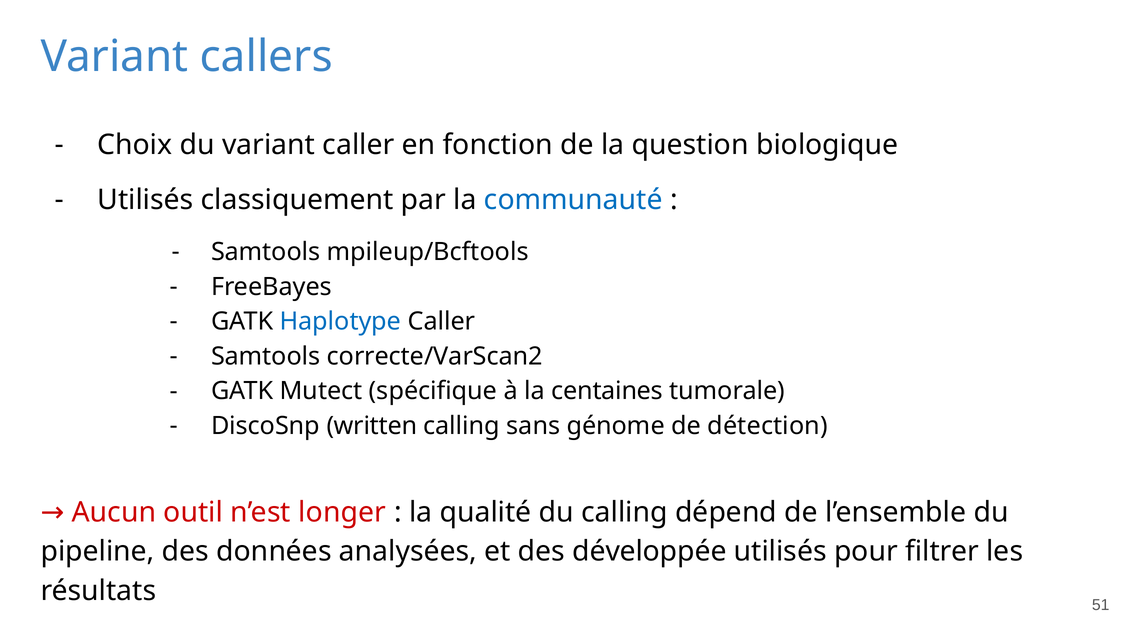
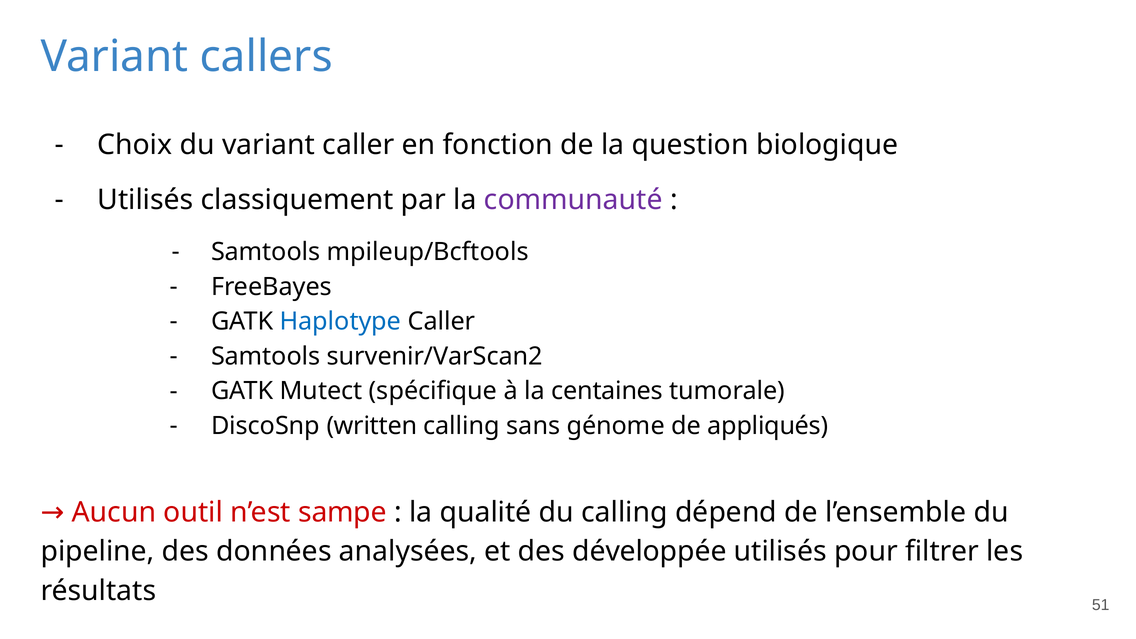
communauté colour: blue -> purple (573, 200)
correcte/VarScan2: correcte/VarScan2 -> survenir/VarScan2 (435, 356)
détection: détection -> appliqués (768, 426)
longer: longer -> sampe (342, 512)
